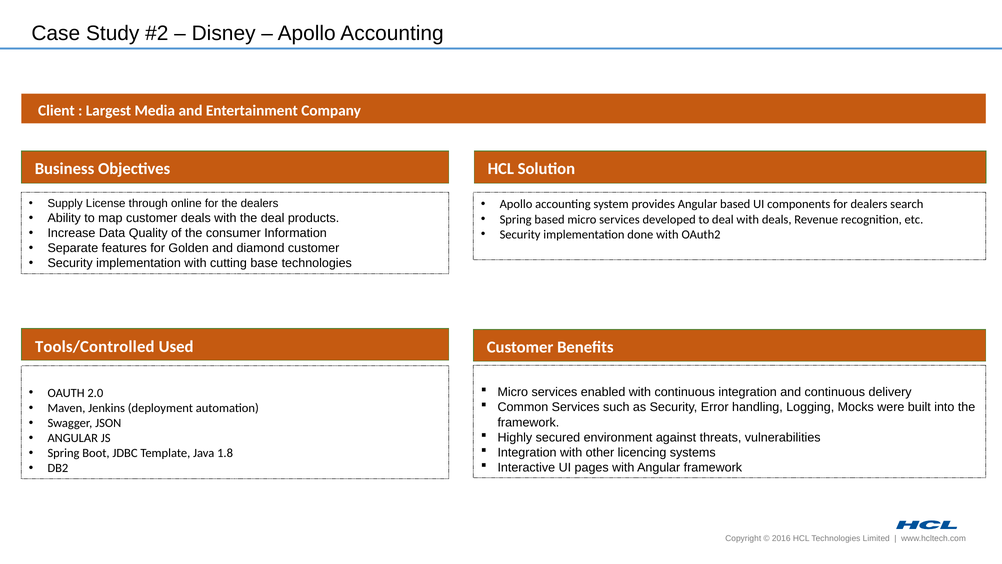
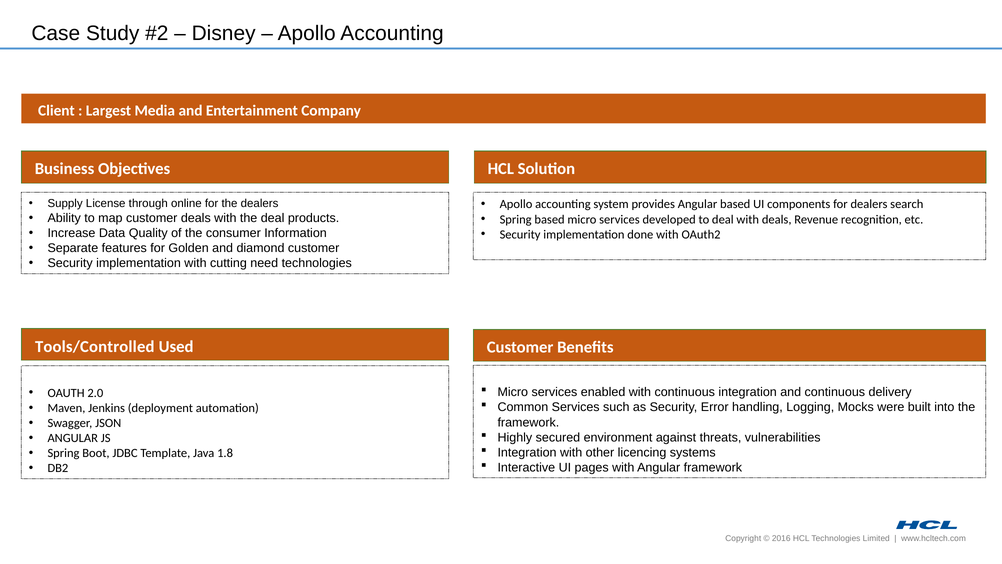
base: base -> need (264, 263)
